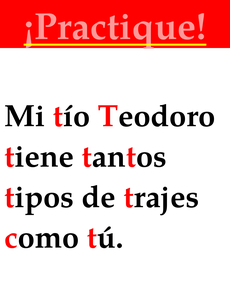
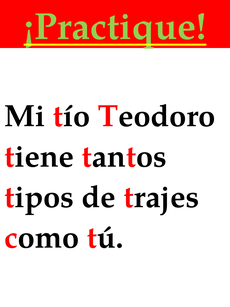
¡Practique colour: pink -> light green (115, 27)
